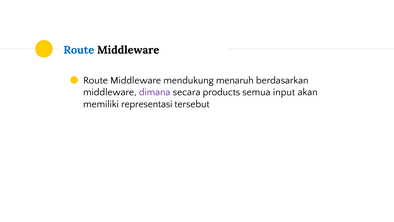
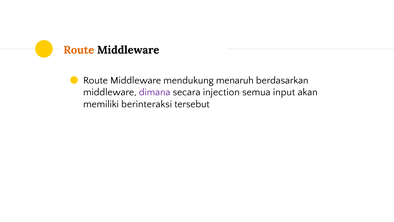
Route colour: blue -> orange (79, 50)
products: products -> injection (221, 92)
representasi: representasi -> berinteraksi (147, 104)
